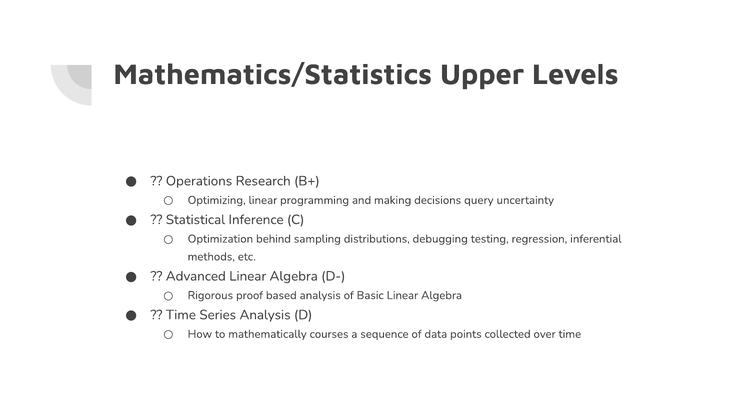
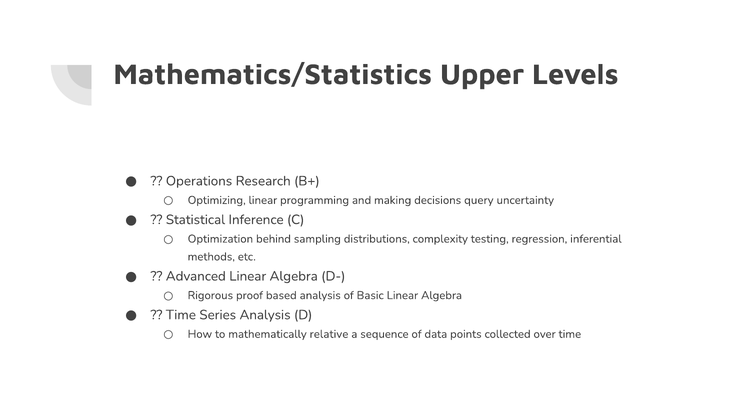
debugging: debugging -> complexity (440, 239)
courses: courses -> relative (329, 334)
